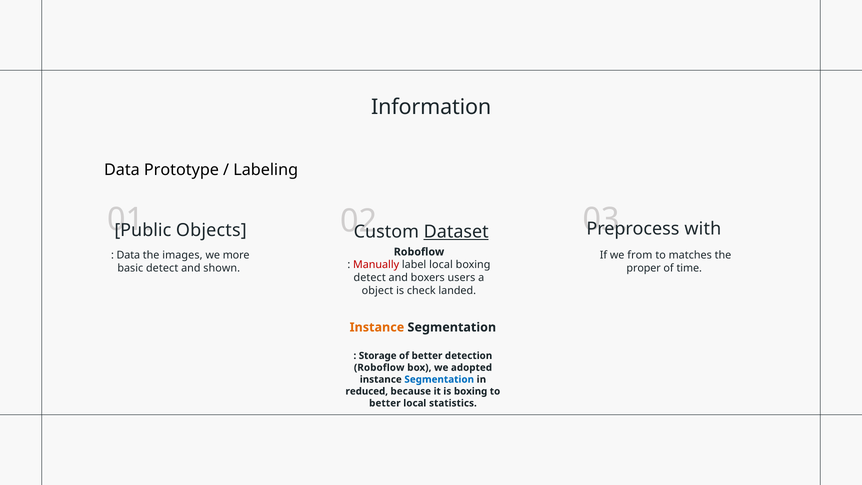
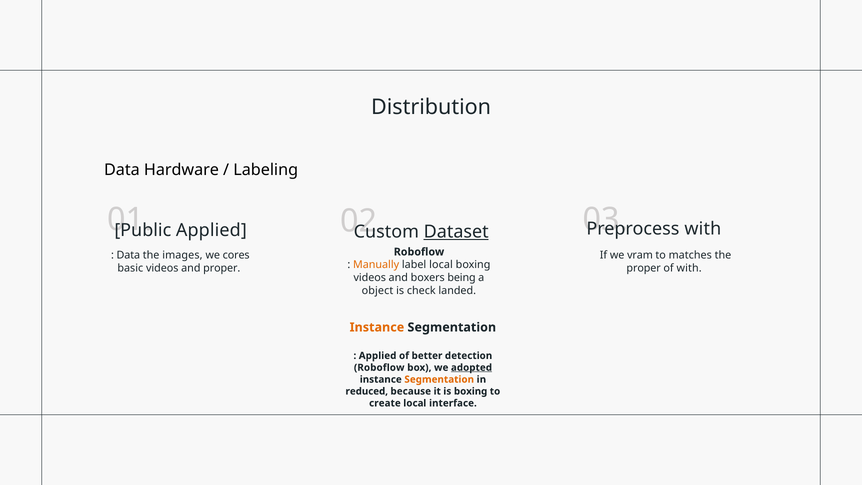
Information: Information -> Distribution (431, 107)
Prototype: Prototype -> Hardware (181, 170)
Objects: Objects -> Applied (211, 230)
more: more -> cores (236, 255)
from: from -> vram (640, 255)
Manually colour: red -> orange (376, 265)
basic detect: detect -> videos (162, 268)
and shown: shown -> proper (222, 268)
of time: time -> with (689, 268)
detect: detect -> videos (370, 278)
users: users -> being (462, 278)
Storage: Storage -> Applied (378, 356)
adopted underline: none -> present (471, 367)
Segmentation colour: blue -> orange (439, 379)
better: better -> create (385, 403)
statistics: statistics -> interface (453, 403)
